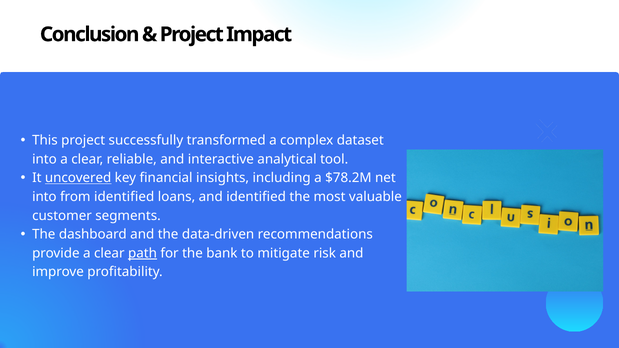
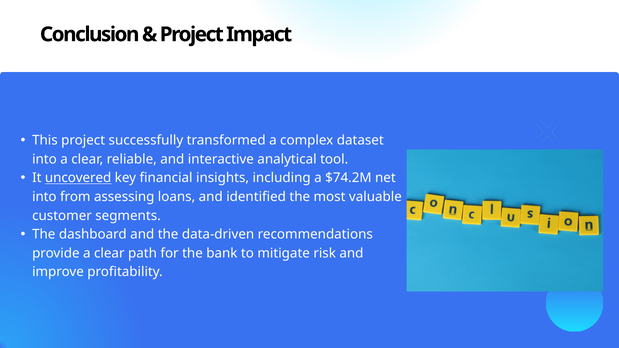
$78.2M: $78.2M -> $74.2M (348, 178)
from identified: identified -> assessing (124, 197)
path underline: present -> none (142, 253)
